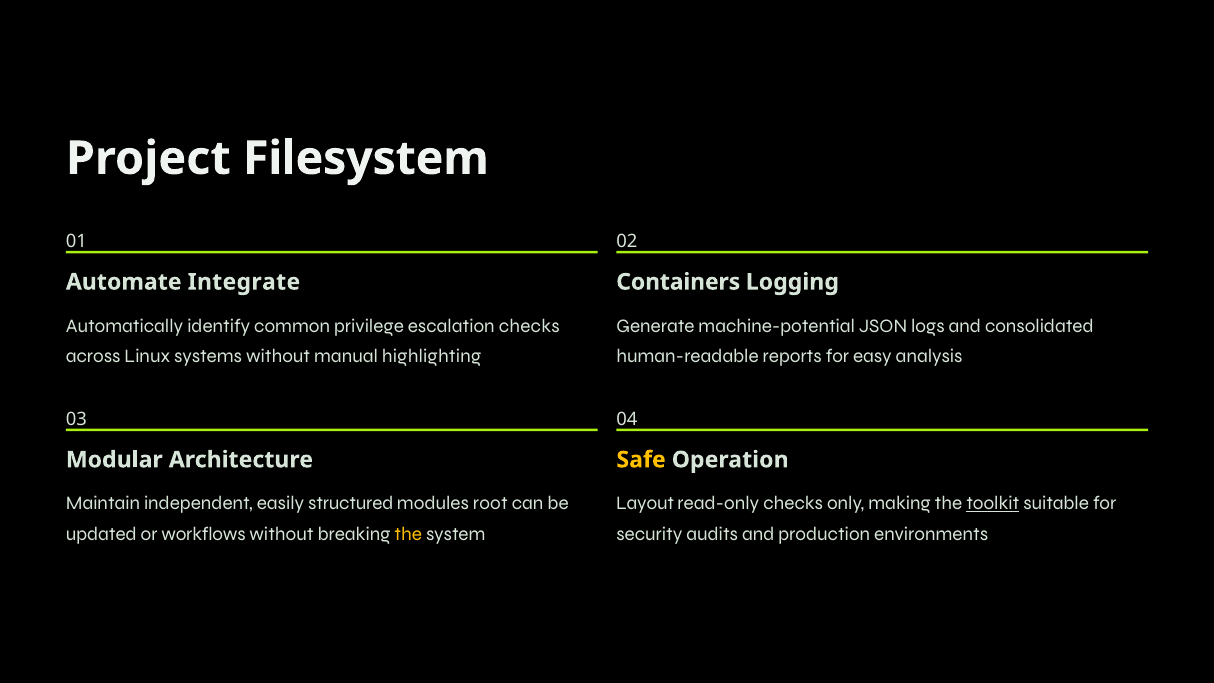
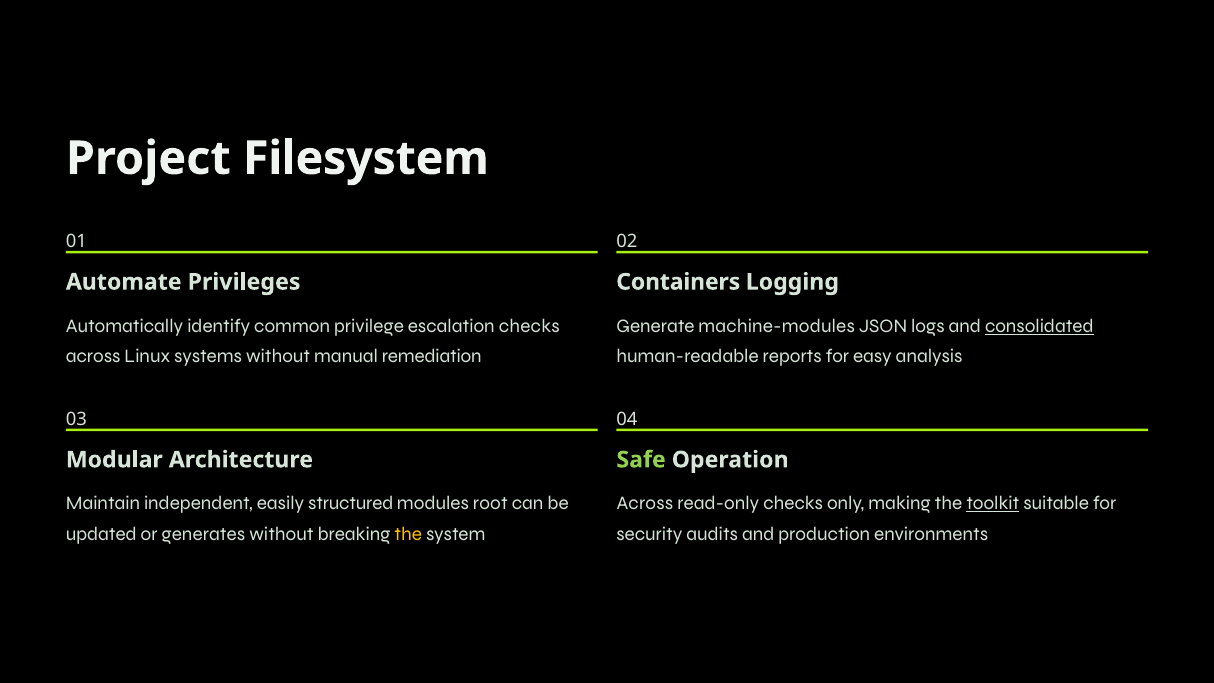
Integrate: Integrate -> Privileges (244, 282)
machine-potential: machine-potential -> machine-modules (777, 326)
consolidated underline: none -> present (1039, 326)
highlighting: highlighting -> remediation (432, 356)
Safe colour: yellow -> light green (641, 460)
Layout: Layout -> Across (645, 504)
workflows: workflows -> generates (203, 534)
